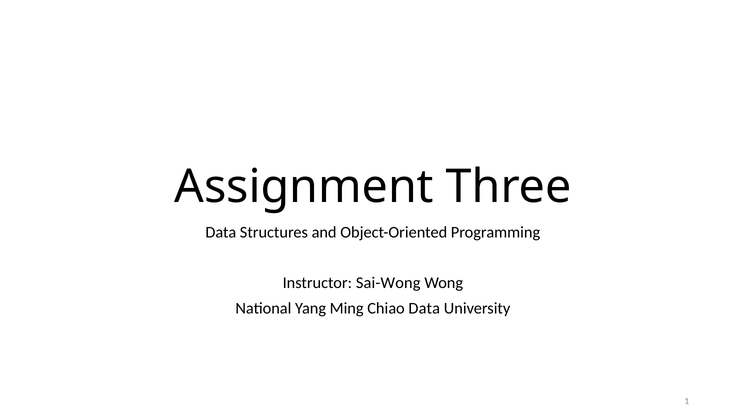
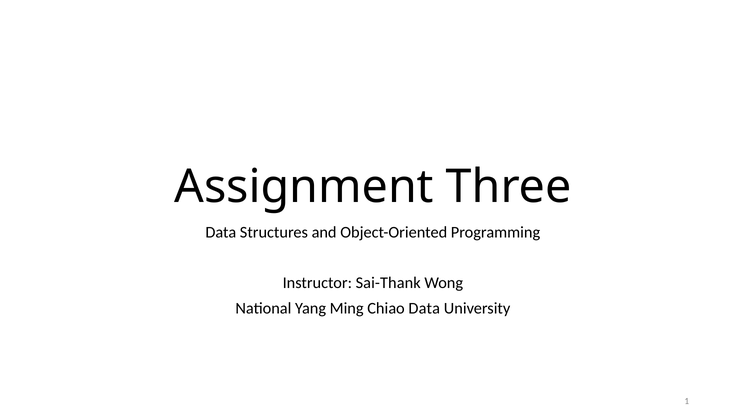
Sai-Wong: Sai-Wong -> Sai-Thank (388, 283)
